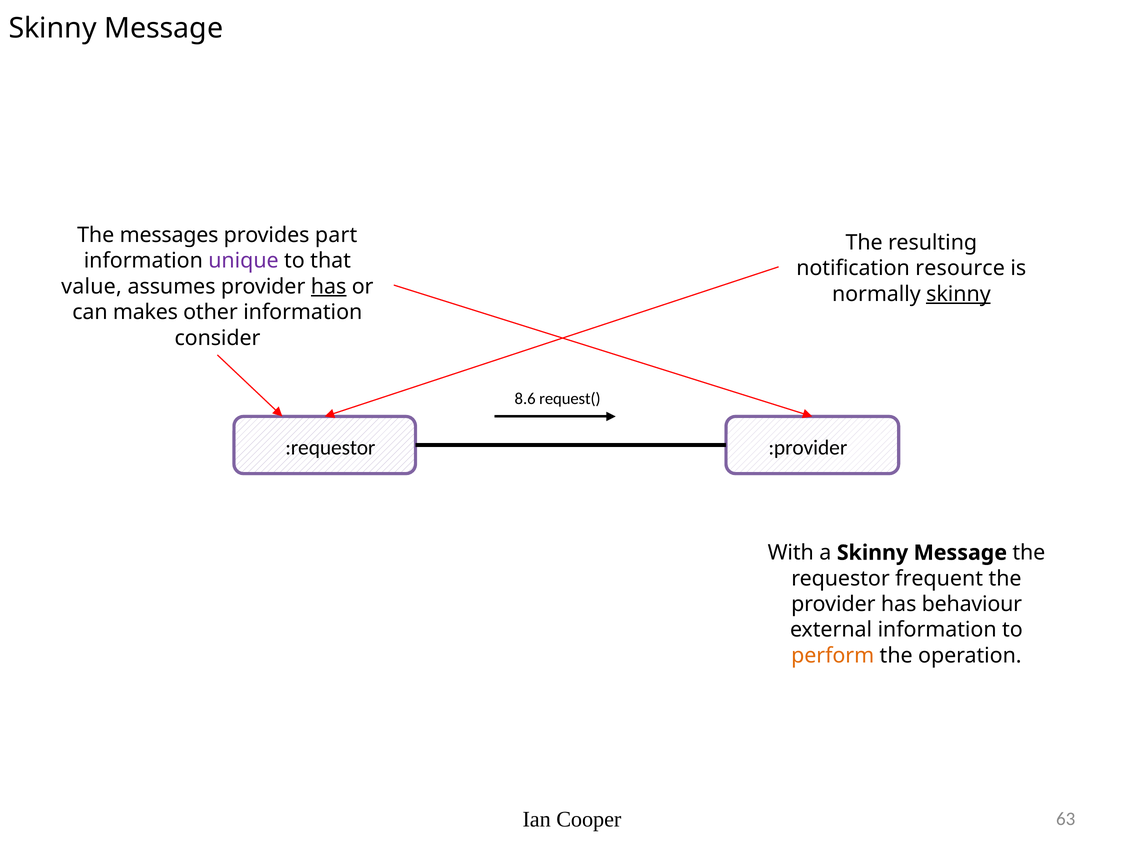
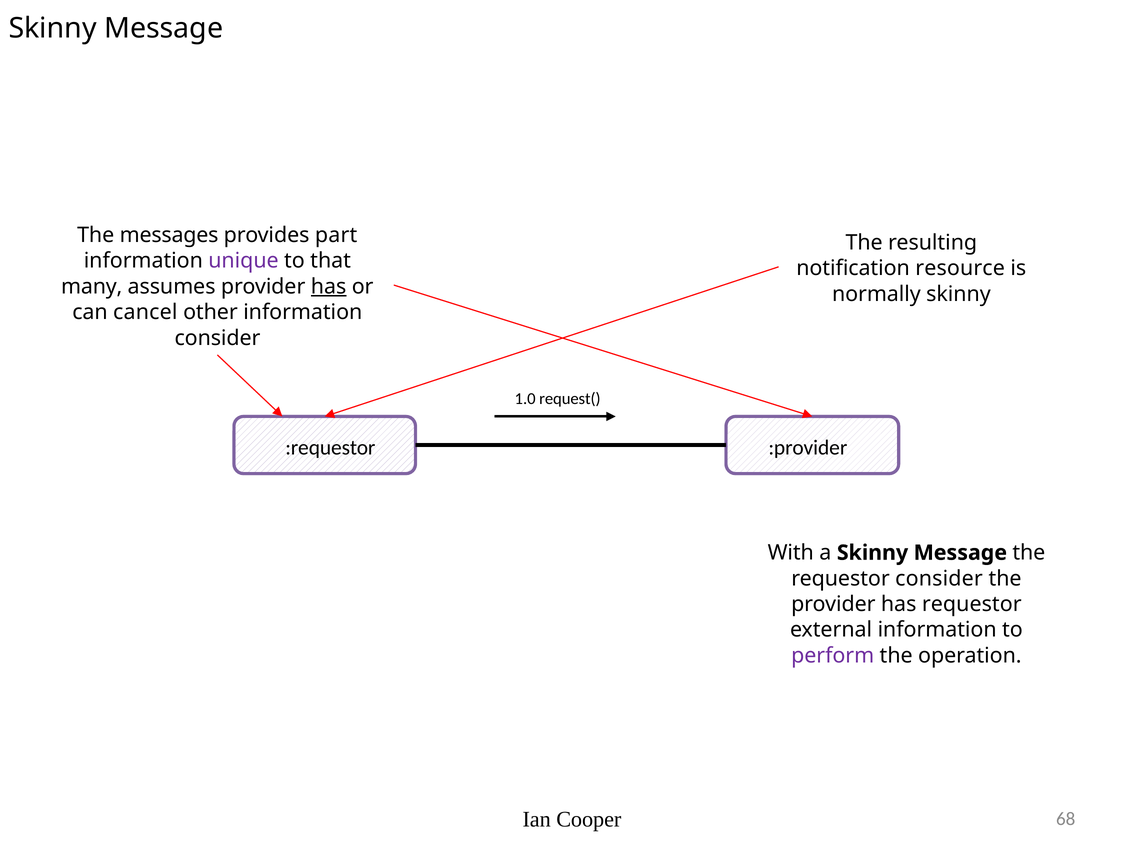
value: value -> many (92, 287)
skinny underline: present -> none (958, 294)
makes: makes -> cancel (145, 312)
8.6: 8.6 -> 1.0 (525, 399)
requestor frequent: frequent -> consider (939, 578)
has behaviour: behaviour -> requestor (972, 604)
perform colour: orange -> purple (833, 656)
63: 63 -> 68 (1066, 819)
